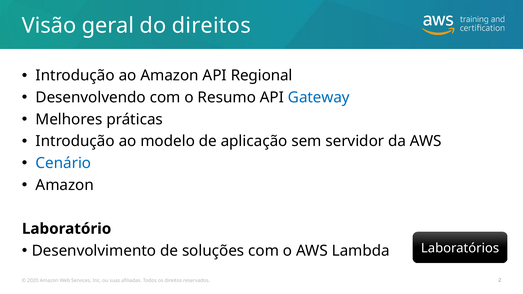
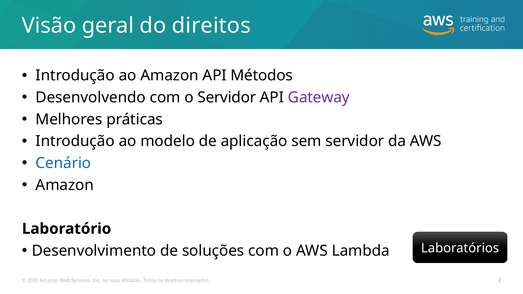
Regional: Regional -> Métodos (262, 76)
o Resumo: Resumo -> Servidor (227, 98)
Gateway colour: blue -> purple (319, 98)
